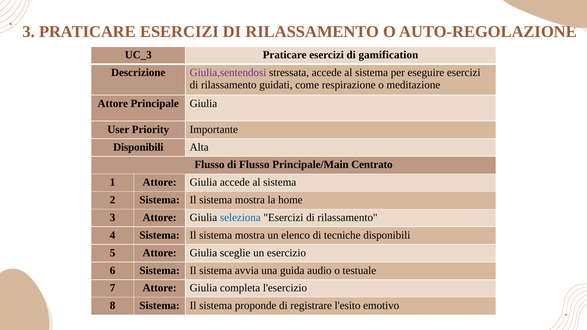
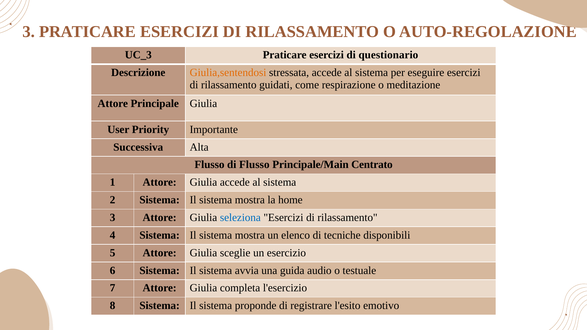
gamification: gamification -> questionario (388, 55)
Giulia,sentendosi colour: purple -> orange (228, 73)
Disponibili: Disponibili -> Successiva (138, 147)
